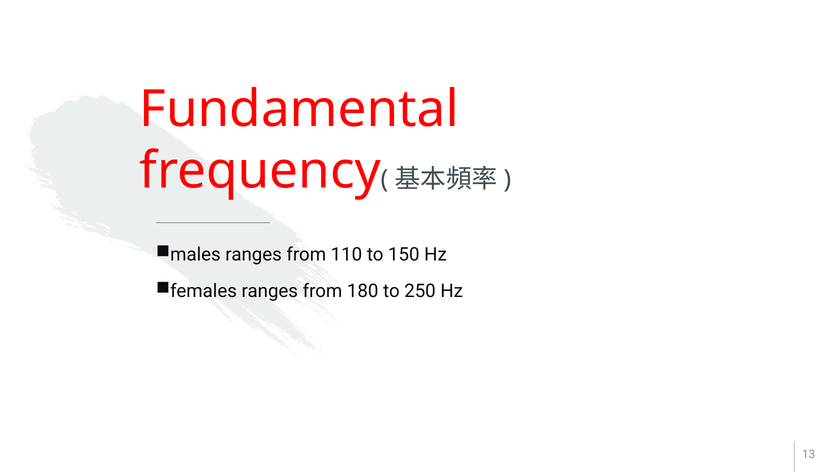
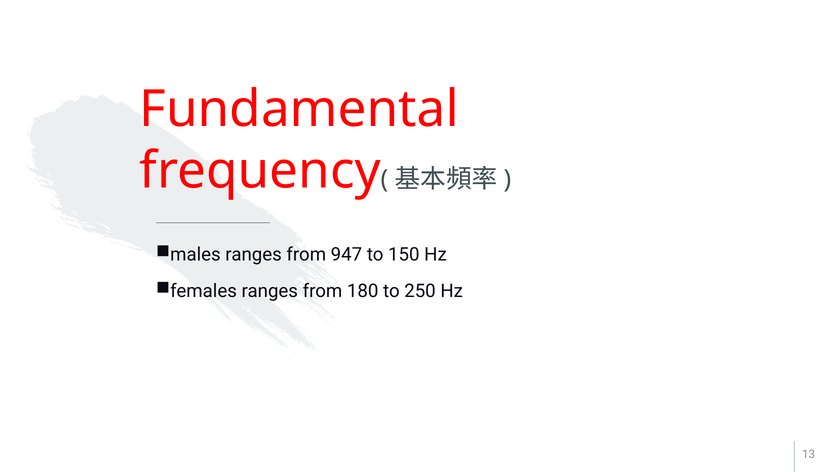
110: 110 -> 947 (346, 255)
